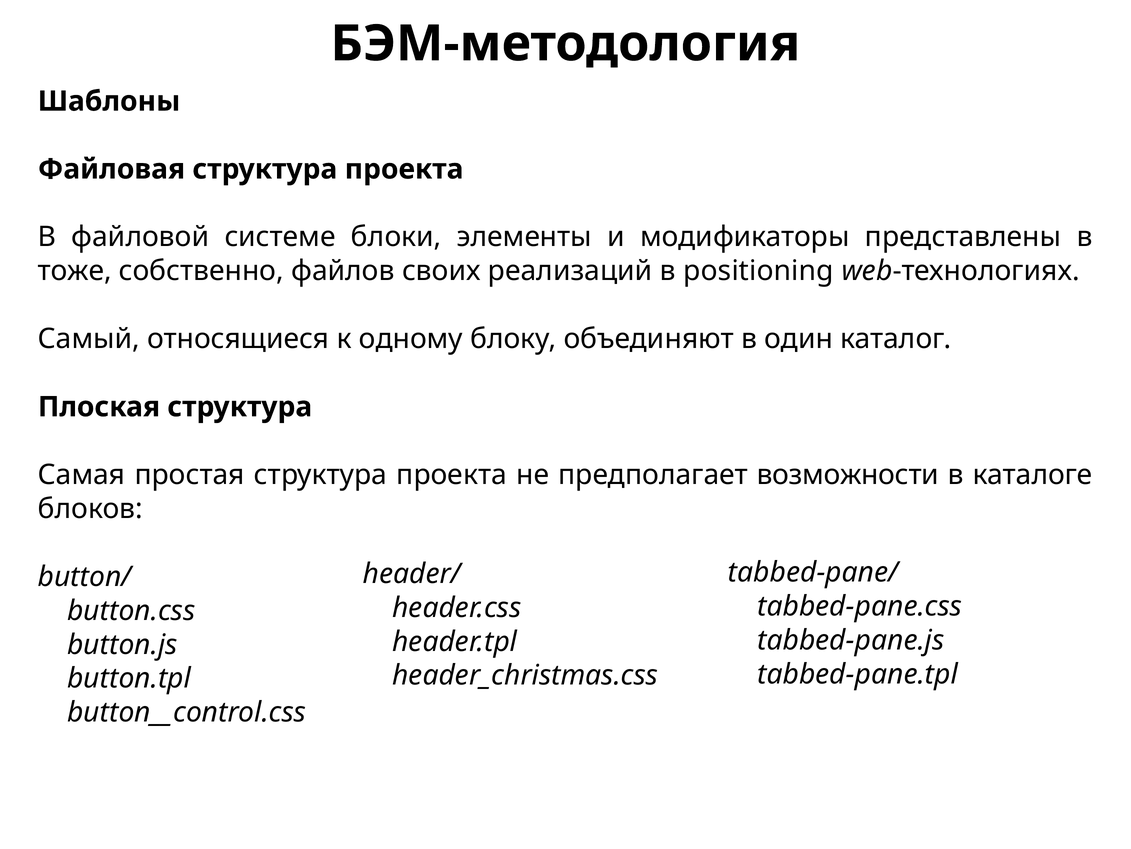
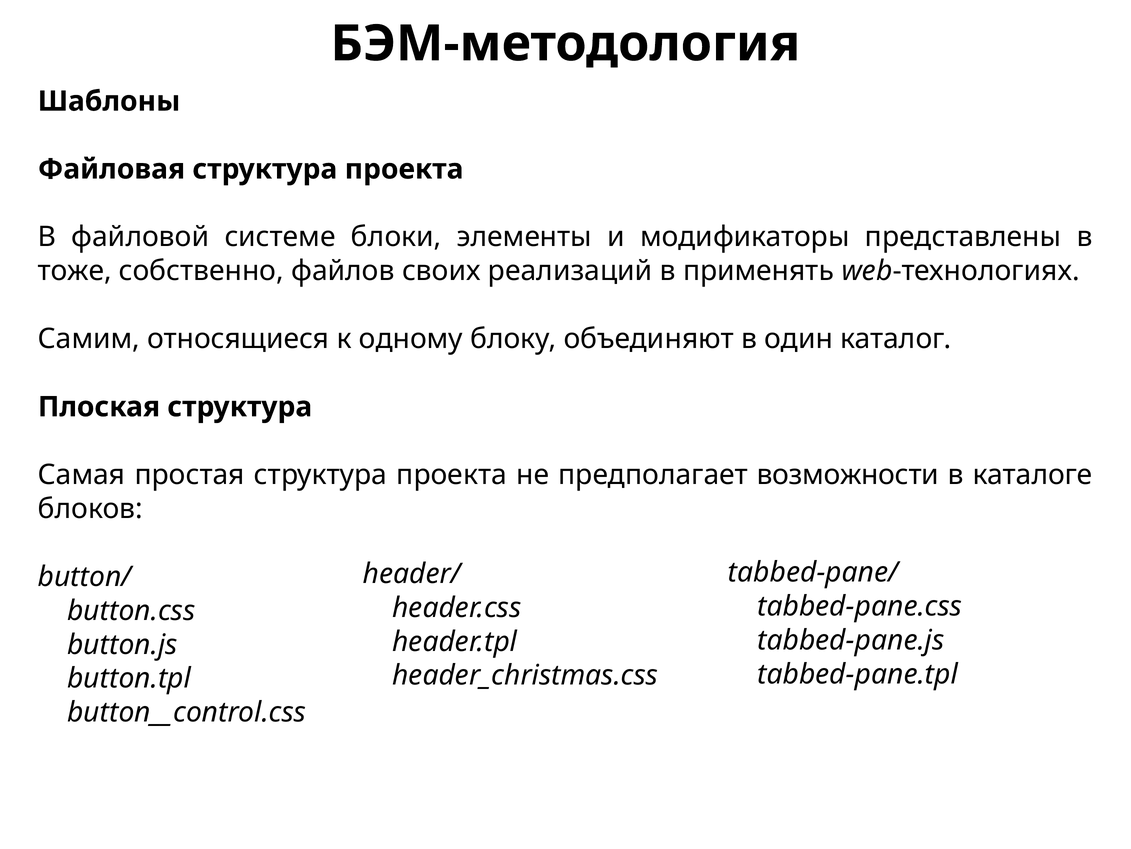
positioning: positioning -> применять (759, 271)
Самый: Самый -> Самим (89, 339)
